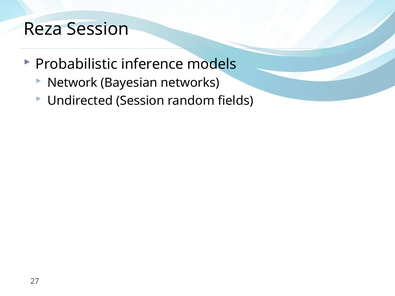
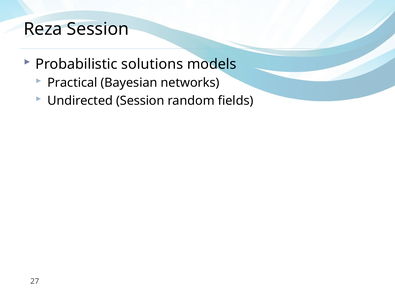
inference: inference -> solutions (152, 64)
Network: Network -> Practical (72, 83)
